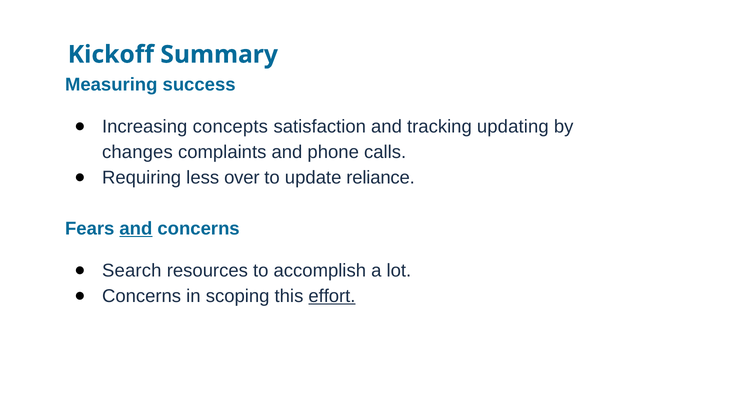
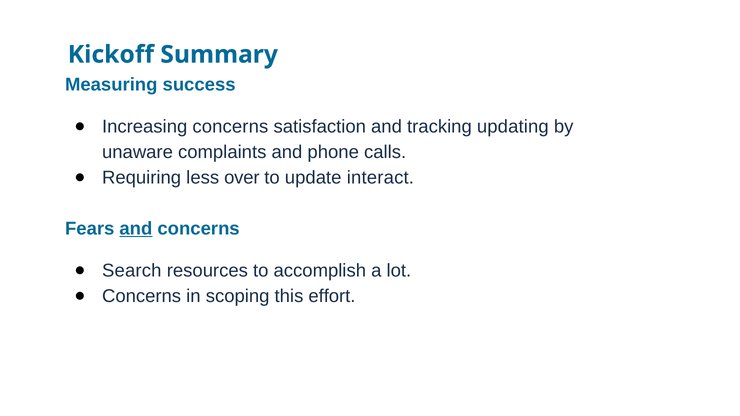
Increasing concepts: concepts -> concerns (230, 127)
changes: changes -> unaware (138, 152)
reliance: reliance -> interact (380, 178)
effort underline: present -> none (332, 296)
